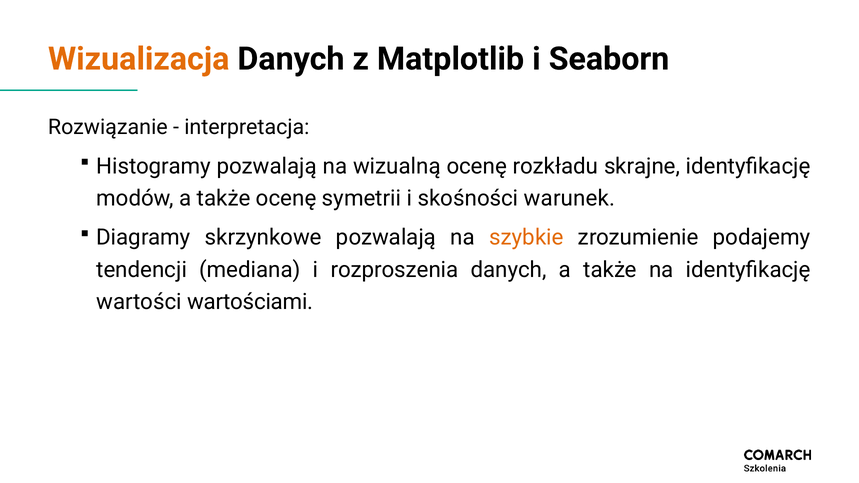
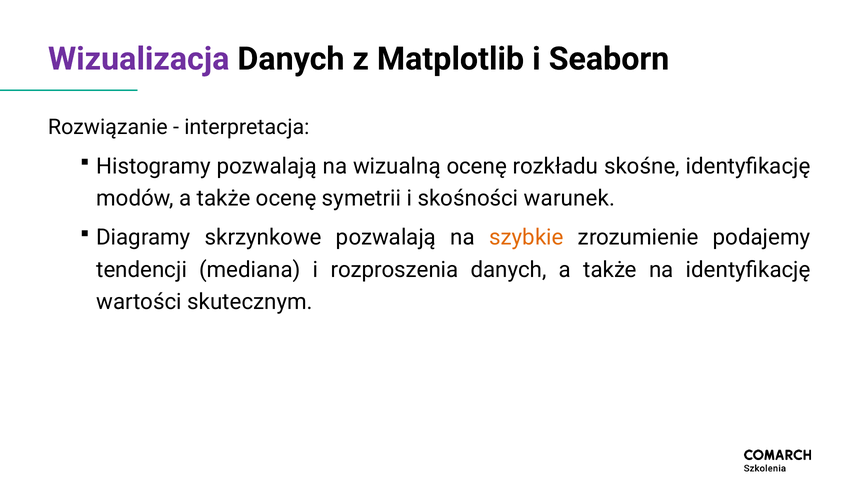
Wizualizacja colour: orange -> purple (139, 59)
skrajne: skrajne -> skośne (642, 166)
wartościami: wartościami -> skutecznym (250, 302)
